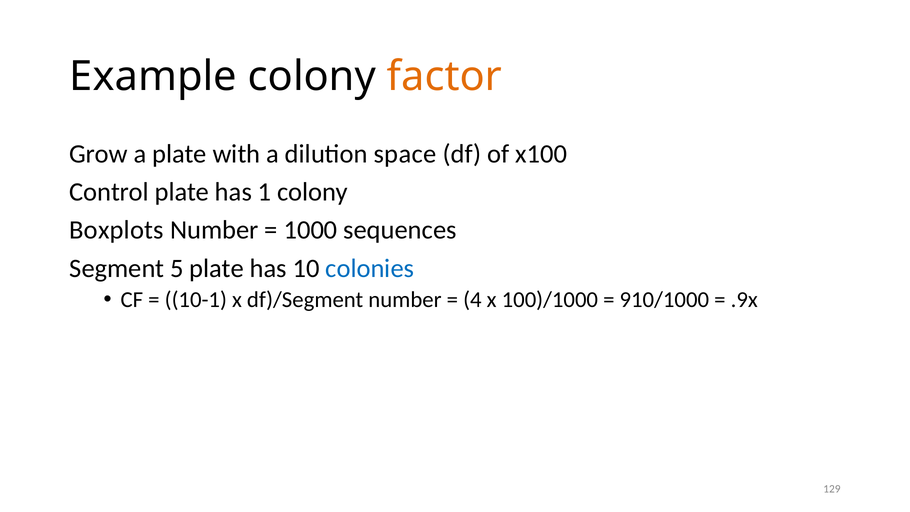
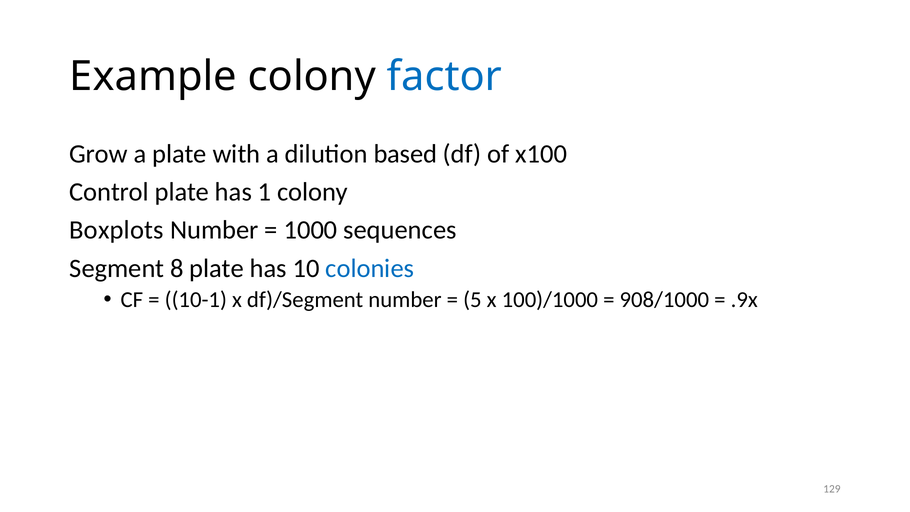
factor colour: orange -> blue (444, 76)
space: space -> based (405, 154)
5: 5 -> 8 (177, 268)
4: 4 -> 5 (472, 300)
910/1000: 910/1000 -> 908/1000 (664, 300)
